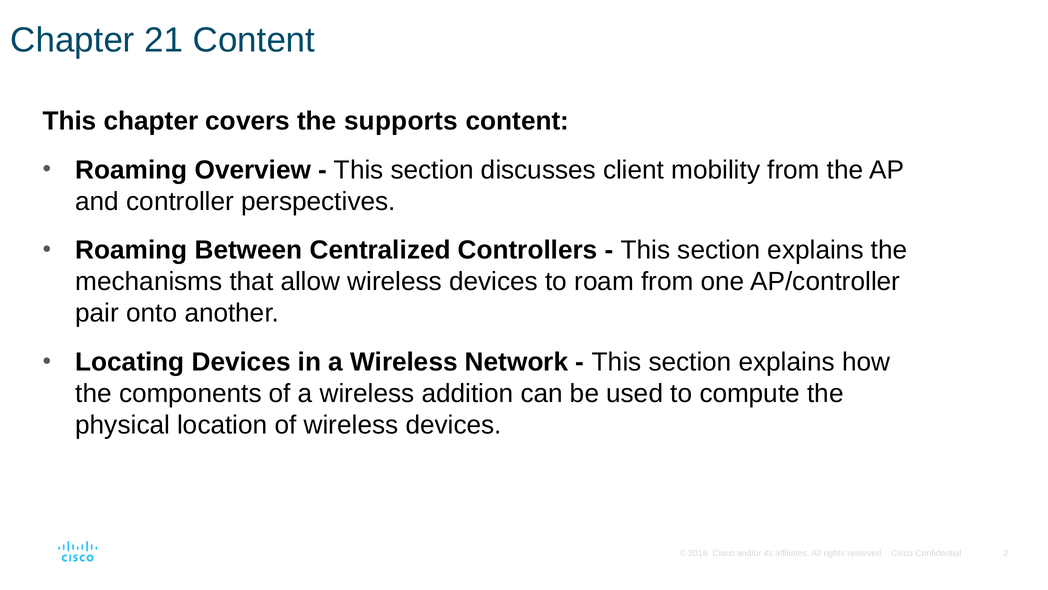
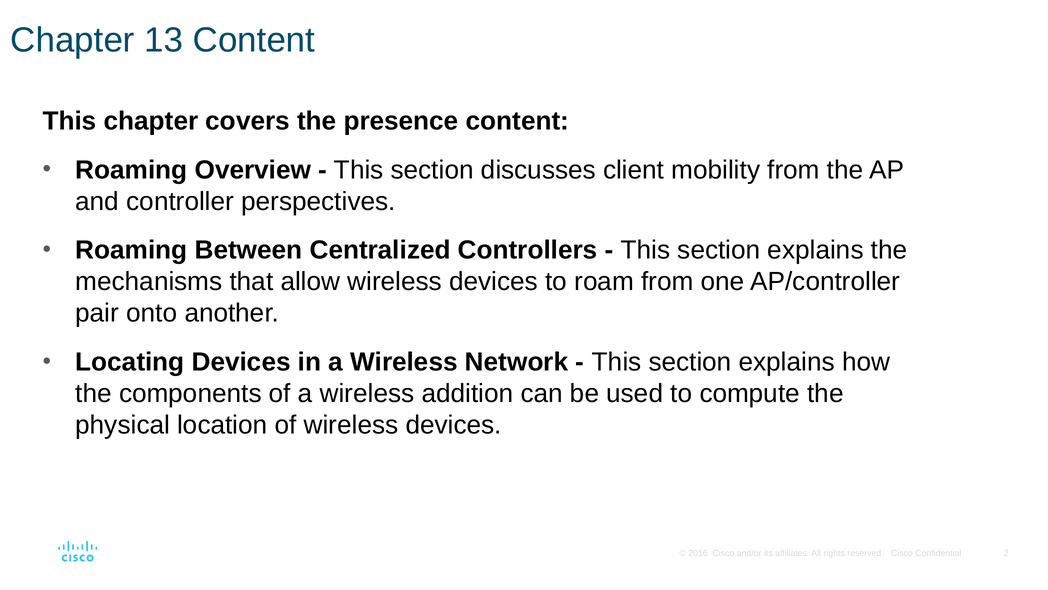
21: 21 -> 13 (164, 40)
supports: supports -> presence (401, 121)
